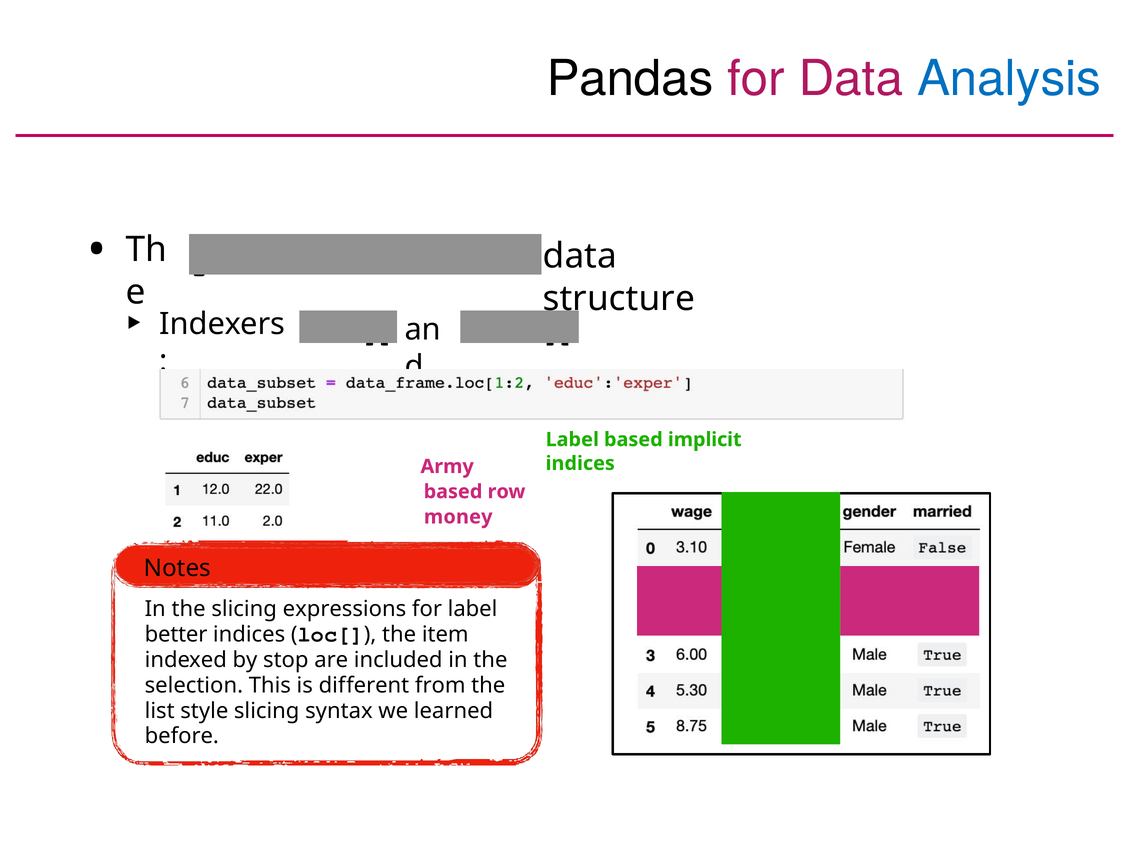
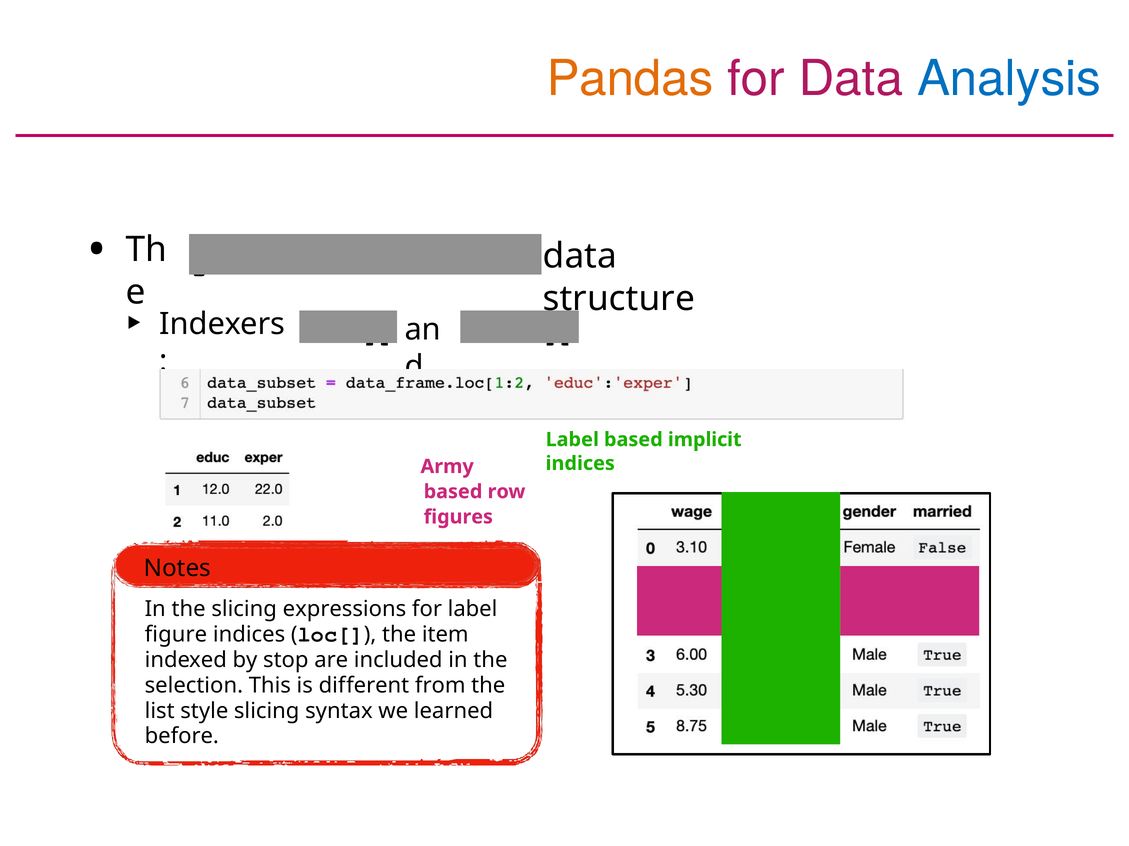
Pandas colour: black -> orange (630, 79)
money: money -> figures (458, 517)
better: better -> figure (176, 635)
